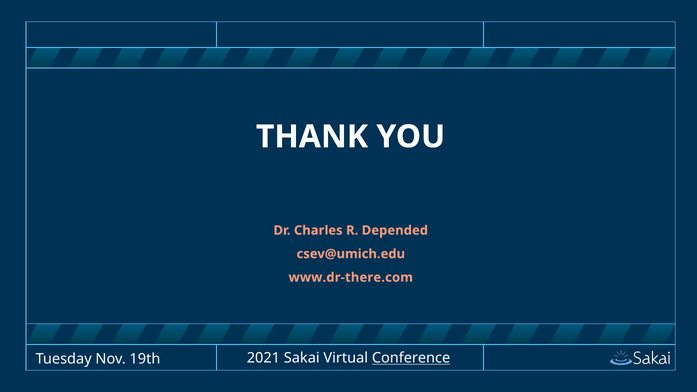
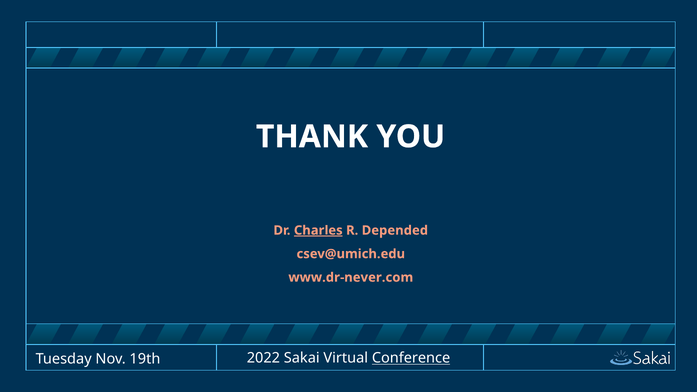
Charles underline: none -> present (318, 230)
www.dr-there.com: www.dr-there.com -> www.dr-never.com (351, 278)
2021: 2021 -> 2022 (263, 358)
